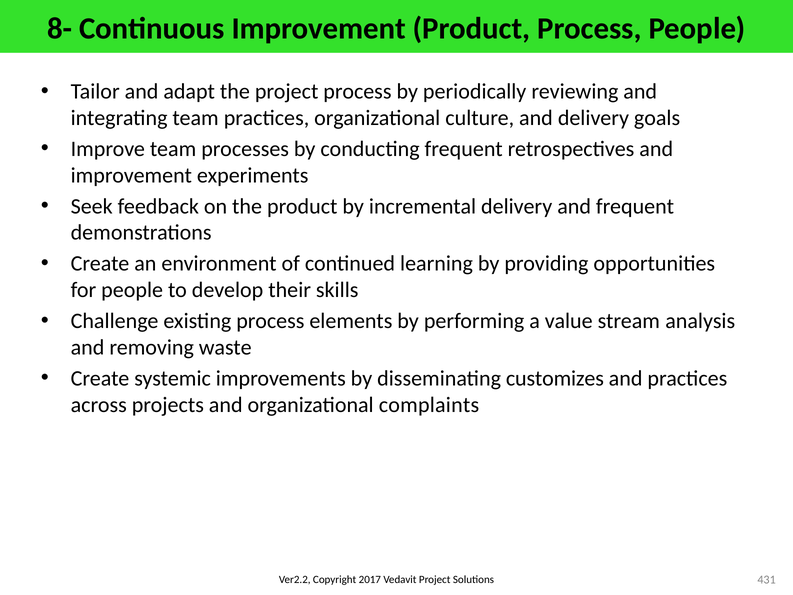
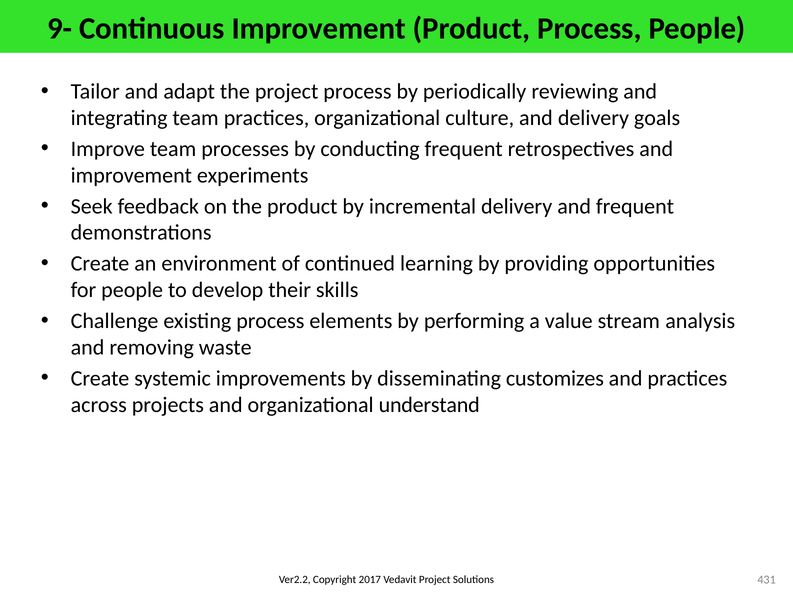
8-: 8- -> 9- (60, 29)
complaints: complaints -> understand (429, 405)
